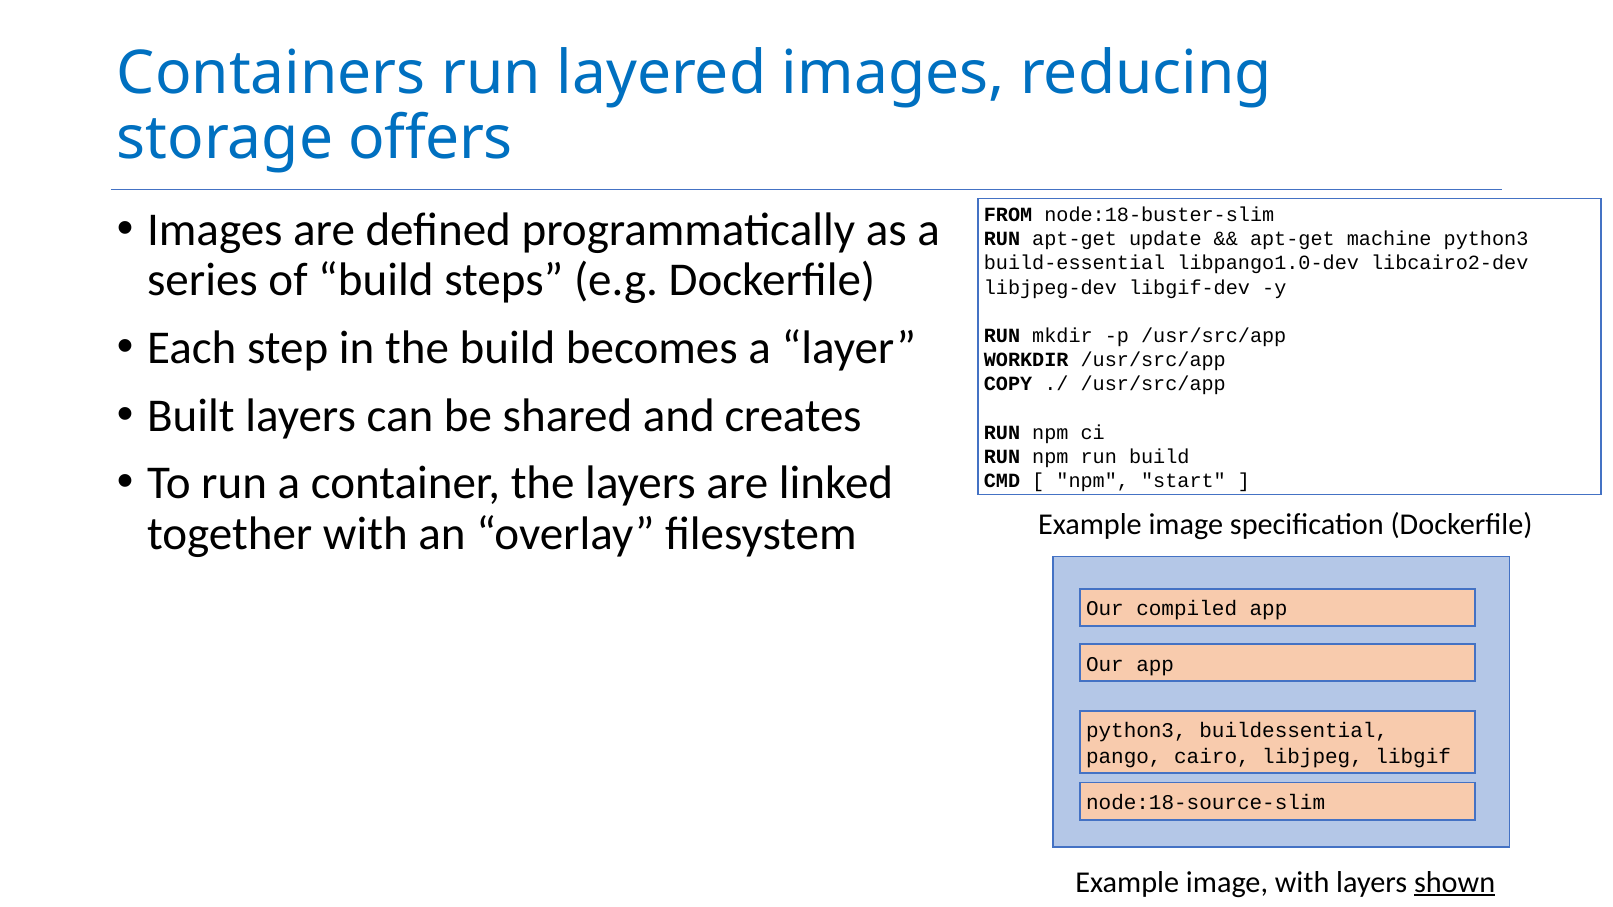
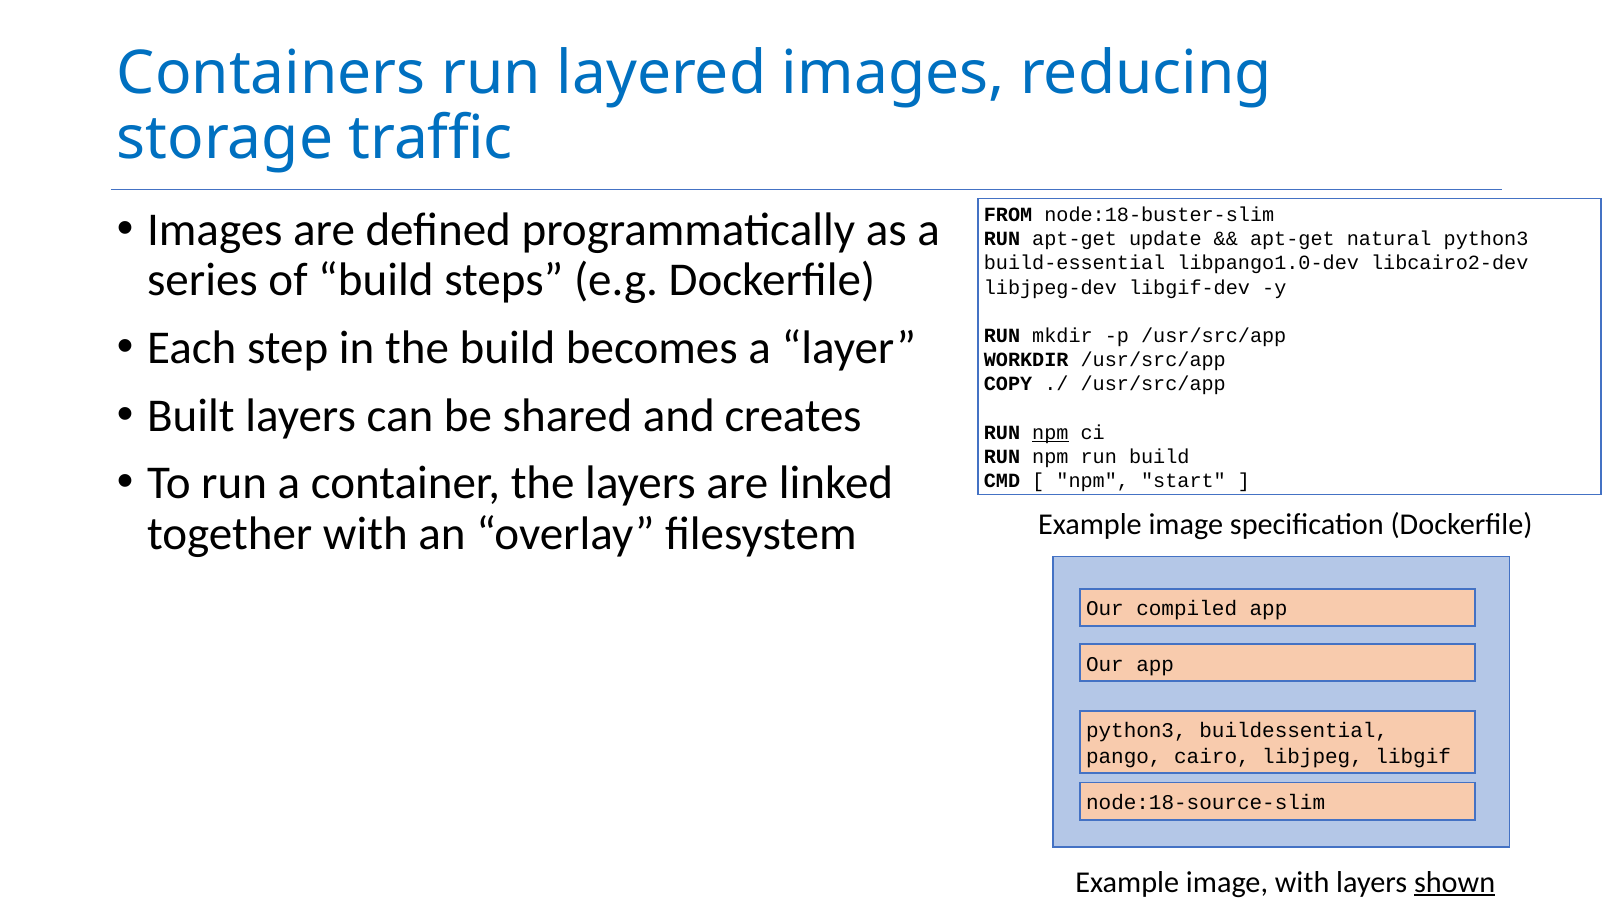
offers: offers -> traffic (431, 139)
machine: machine -> natural (1389, 239)
npm underline: none -> present (1050, 433)
